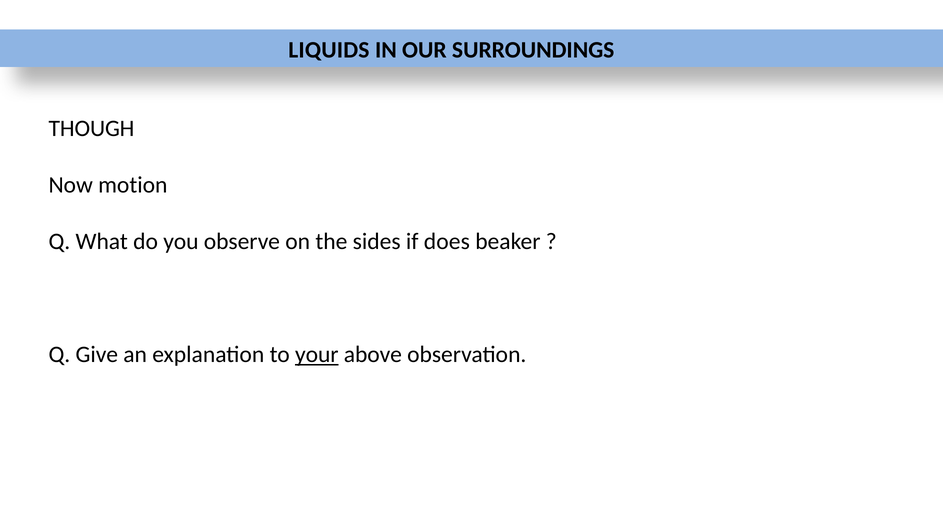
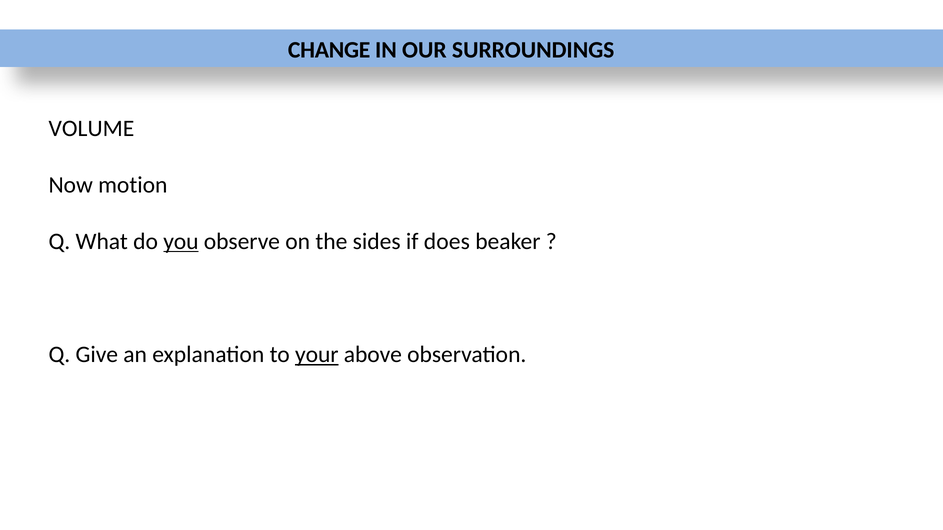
LIQUIDS: LIQUIDS -> CHANGE (329, 50)
THOUGH: THOUGH -> VOLUME (91, 128)
you underline: none -> present (181, 242)
